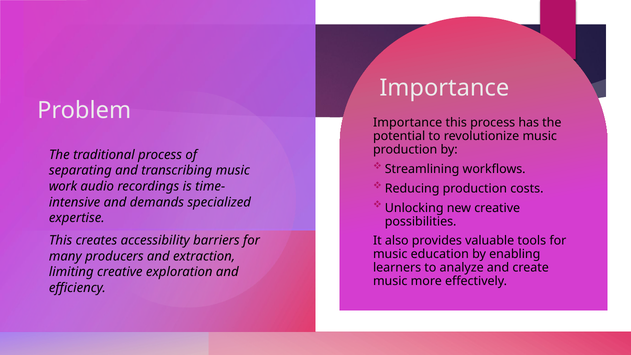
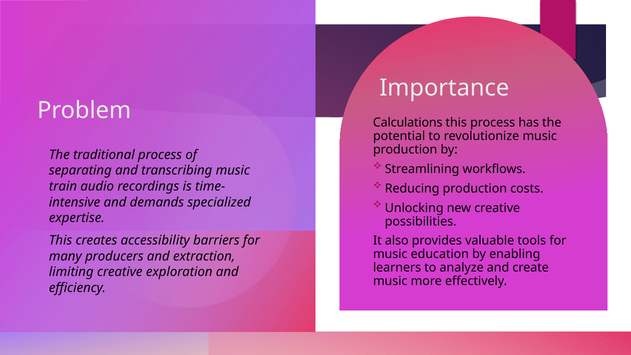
Problem Importance: Importance -> Calculations (408, 123)
work: work -> train (63, 186)
